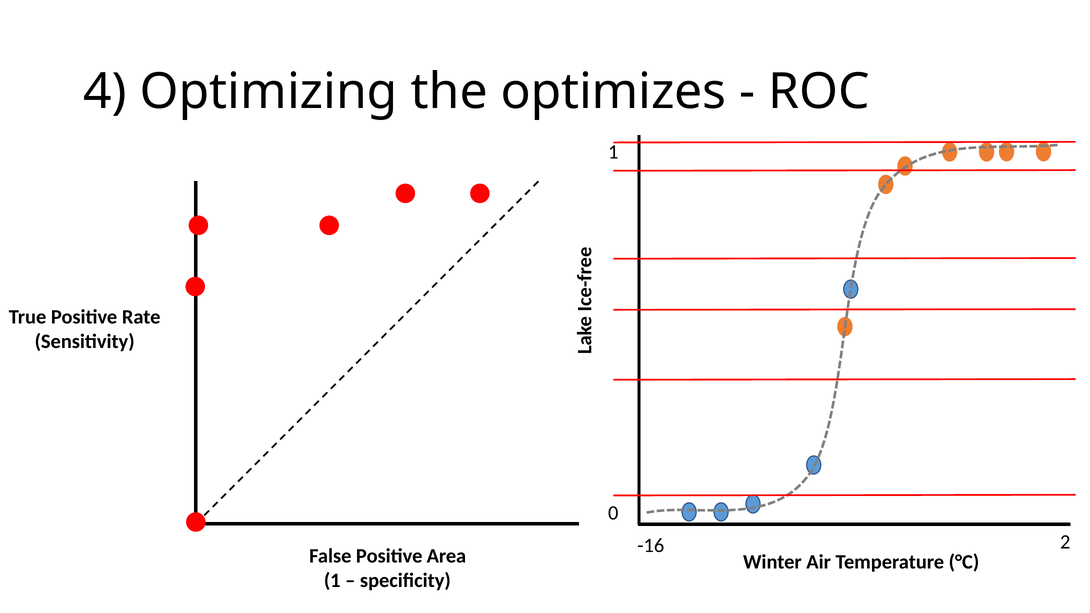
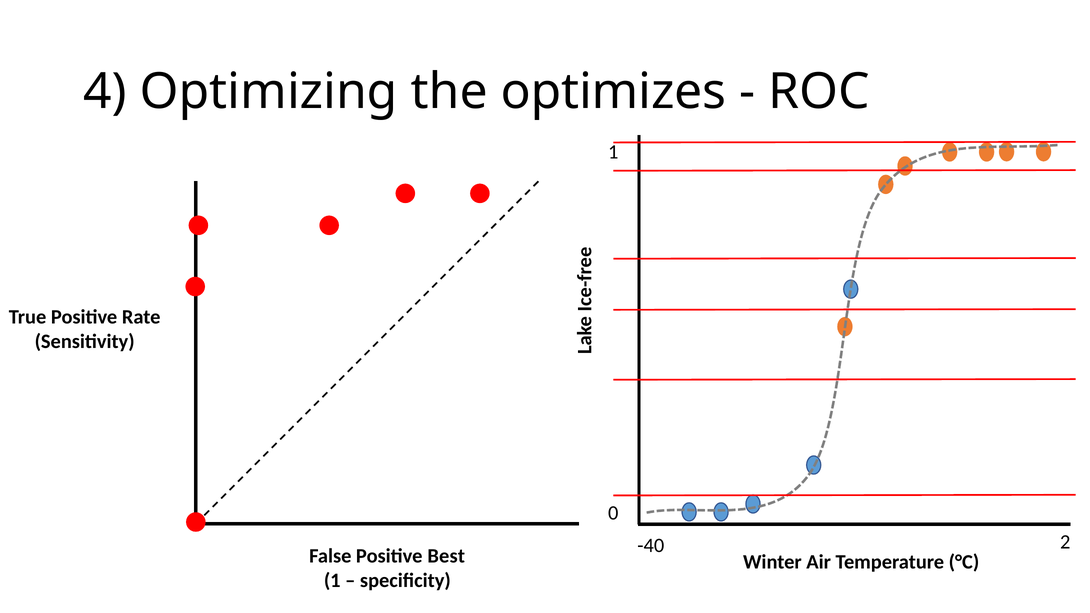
-16: -16 -> -40 (651, 545)
Area: Area -> Best (446, 556)
